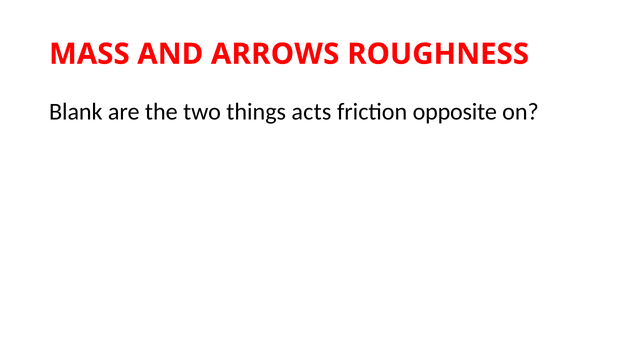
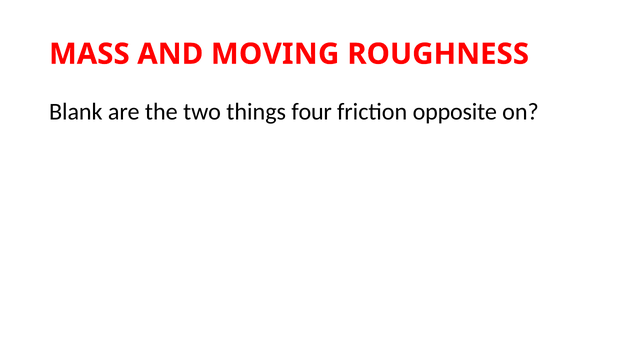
ARROWS: ARROWS -> MOVING (275, 54)
acts: acts -> four (312, 112)
